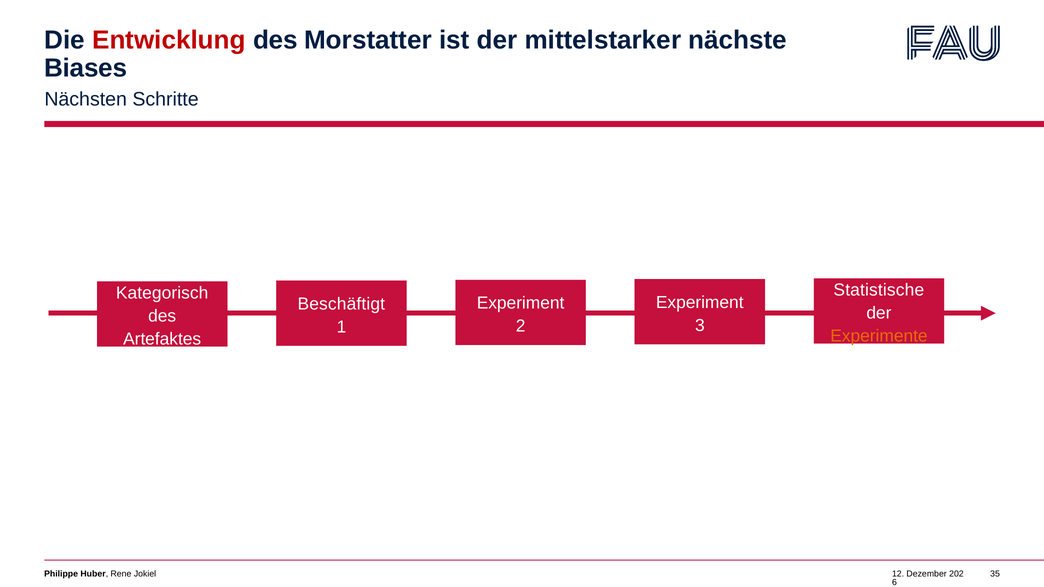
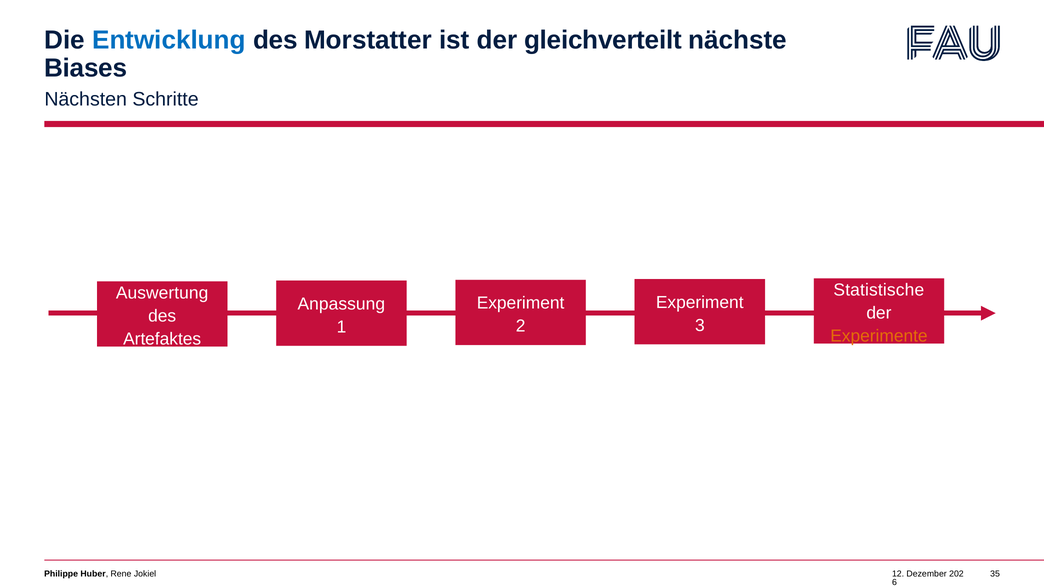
Entwicklung colour: red -> blue (169, 40)
mittelstarker: mittelstarker -> gleichverteilt (603, 40)
Kategorisch: Kategorisch -> Auswertung (162, 293)
Beschäftigt: Beschäftigt -> Anpassung (341, 304)
